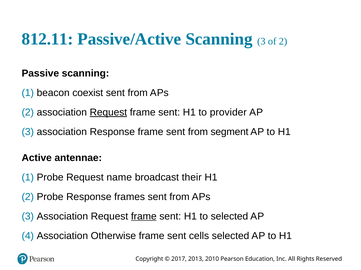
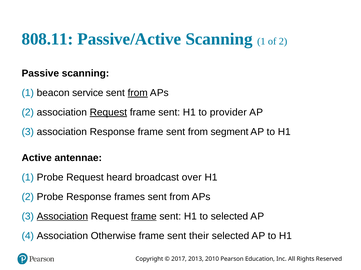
812.11: 812.11 -> 808.11 (47, 39)
Passive/Active Scanning 3: 3 -> 1 (261, 41)
coexist: coexist -> service (88, 93)
from underline: none -> present (138, 93)
name: name -> heard (119, 178)
their: their -> over (192, 178)
Association underline: none -> present (62, 217)
cells: cells -> their (199, 236)
